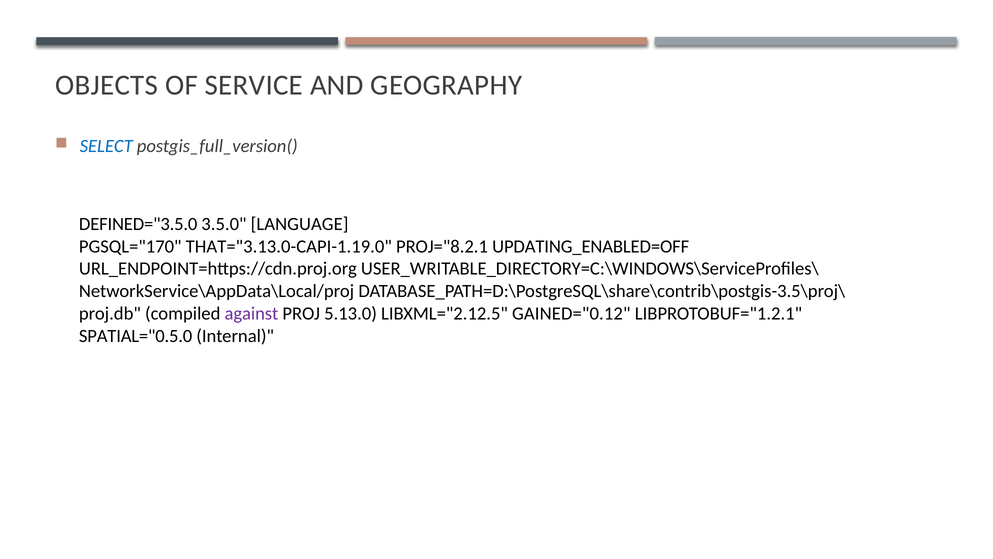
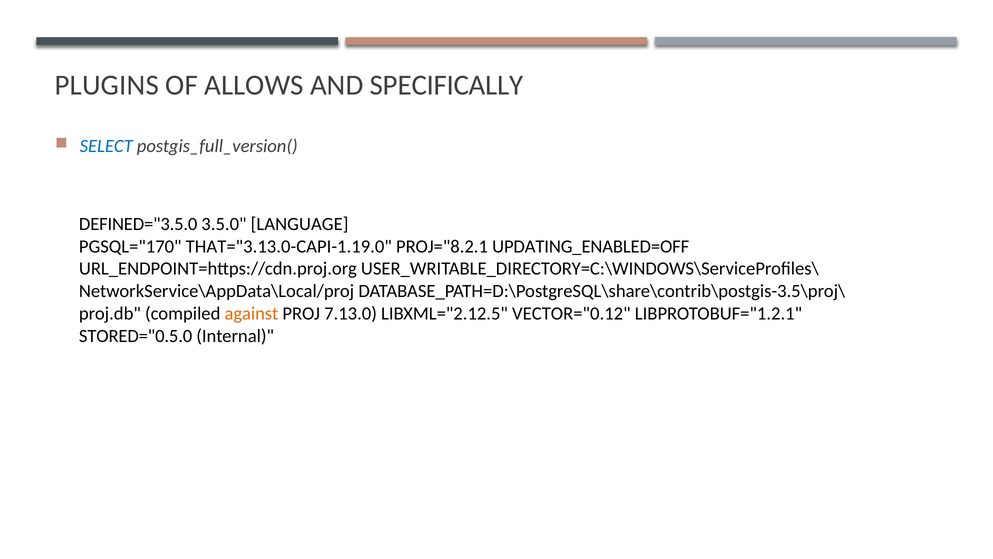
OBJECTS: OBJECTS -> PLUGINS (107, 85)
SERVICE: SERVICE -> ALLOWS (254, 85)
GEOGRAPHY: GEOGRAPHY -> SPECIFICALLY (447, 85)
against colour: purple -> orange (251, 313)
5.13.0: 5.13.0 -> 7.13.0 (351, 313)
GAINED="0.12: GAINED="0.12 -> VECTOR="0.12 (571, 313)
SPATIAL="0.5.0: SPATIAL="0.5.0 -> STORED="0.5.0 (136, 336)
